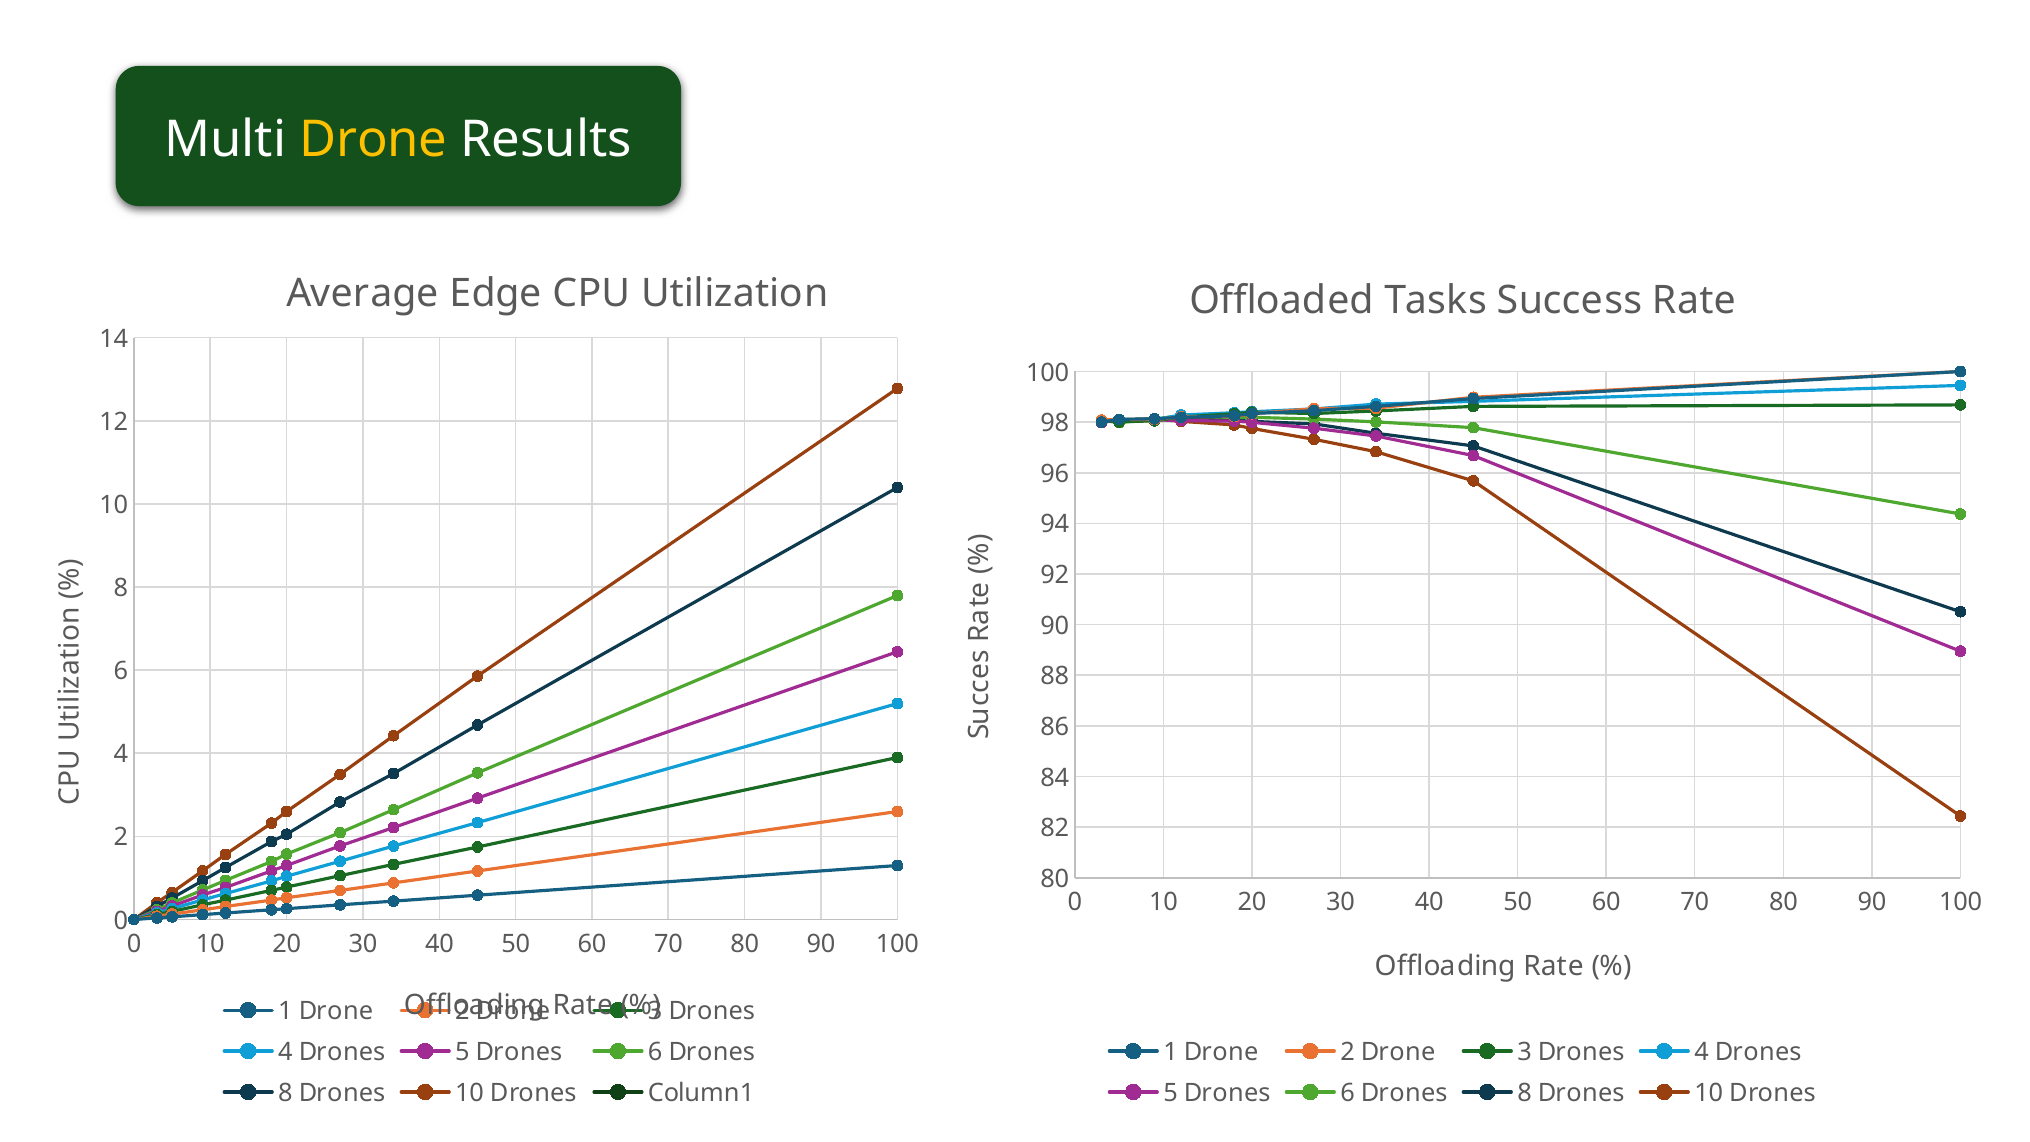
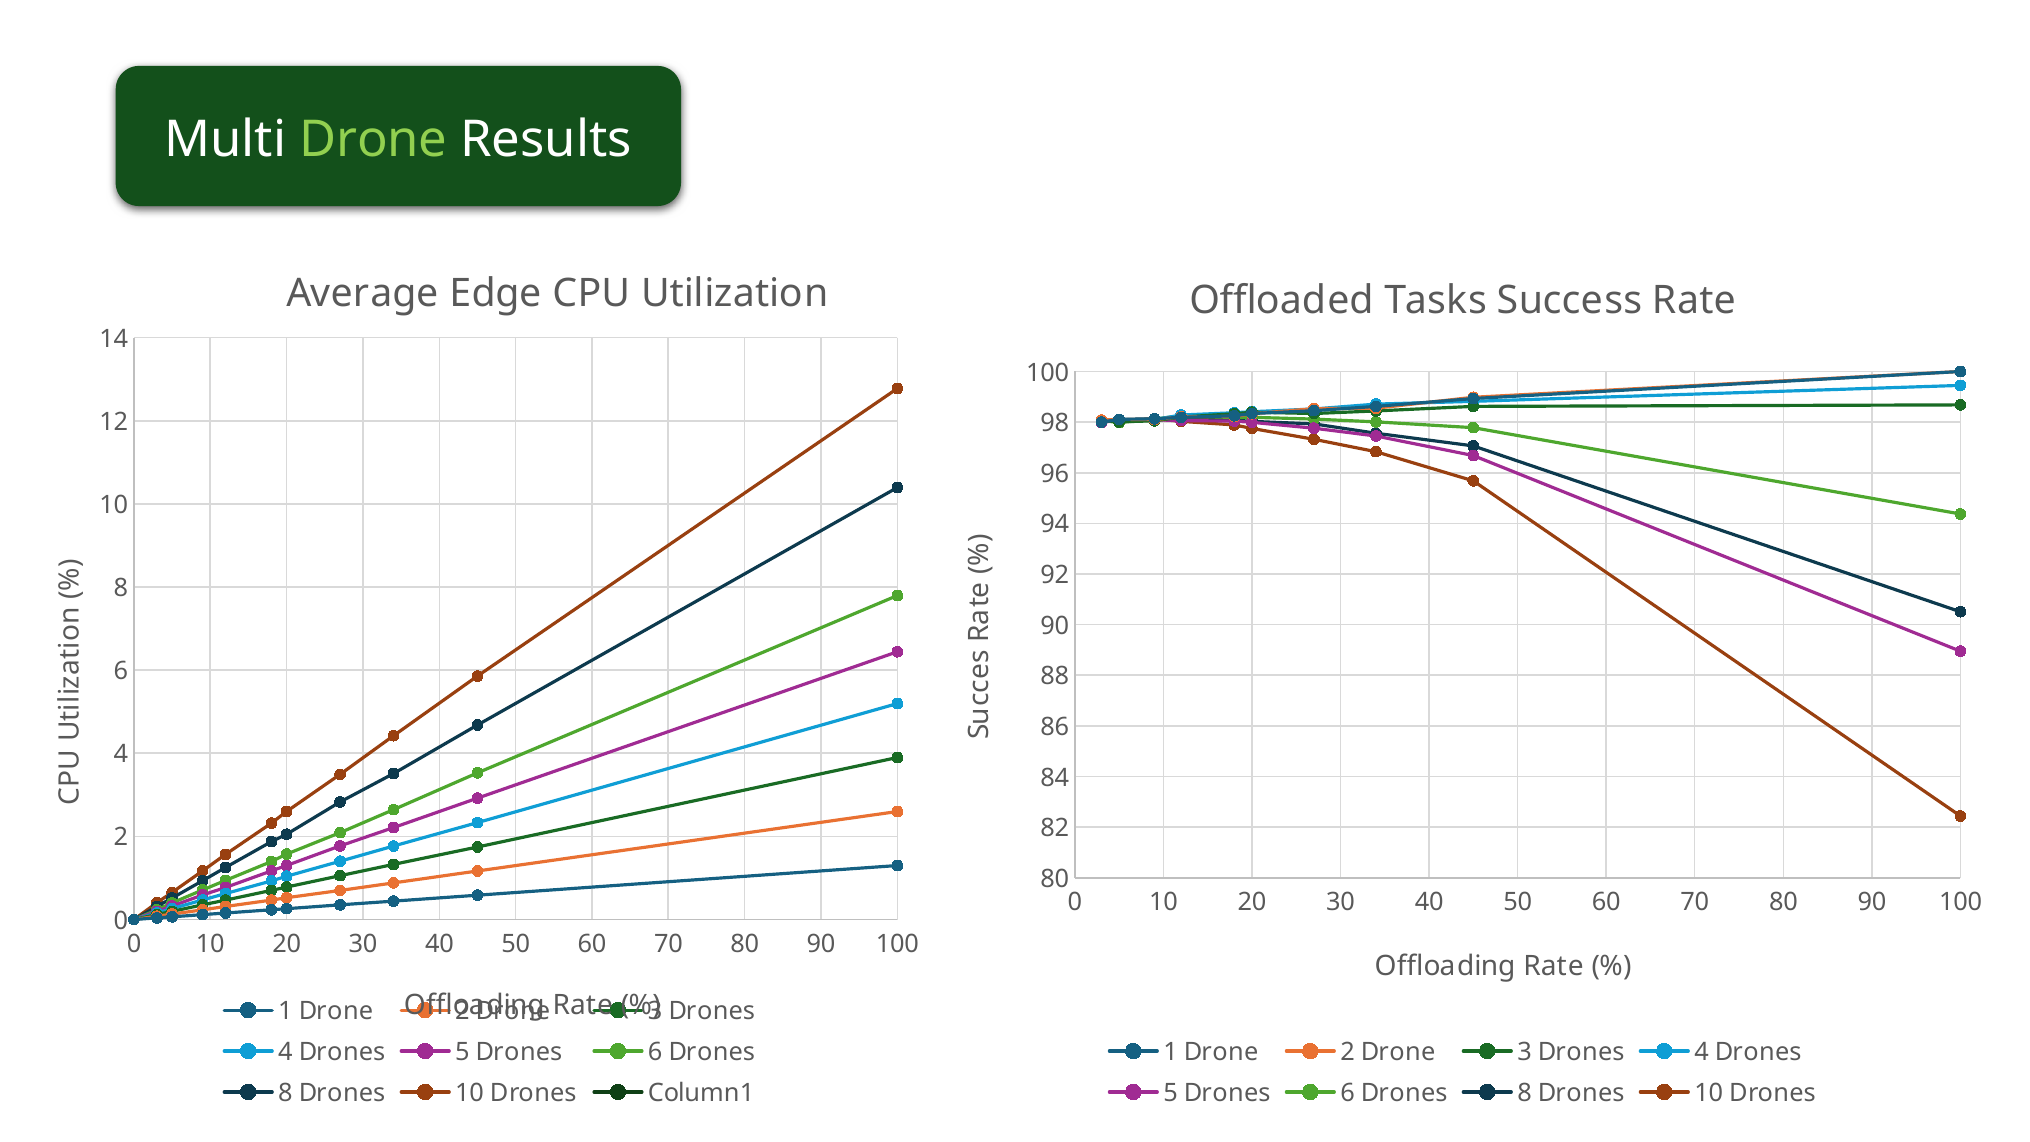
Drone colour: yellow -> light green (374, 140)
